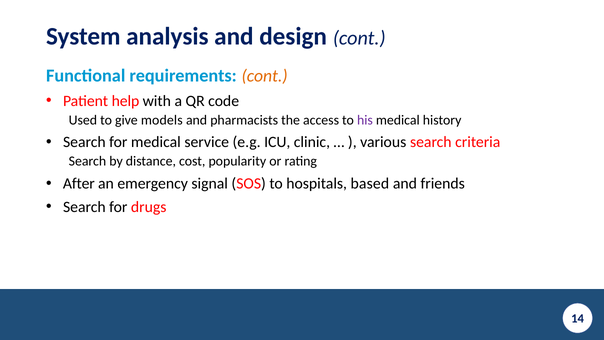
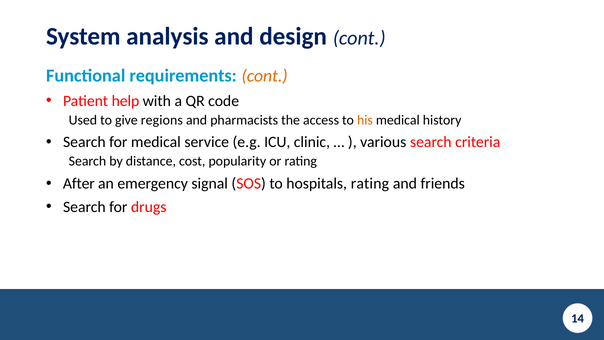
models: models -> regions (162, 120)
his colour: purple -> orange (365, 120)
hospitals based: based -> rating (370, 184)
